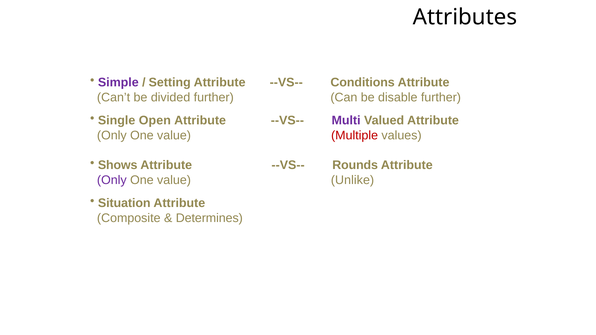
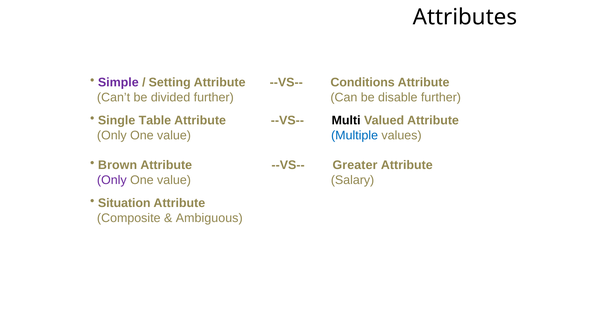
Open: Open -> Table (155, 121)
Multi colour: purple -> black (346, 121)
Multiple colour: red -> blue (355, 136)
Shows: Shows -> Brown (118, 165)
Rounds: Rounds -> Greater (355, 165)
Unlike: Unlike -> Salary (353, 180)
Determines: Determines -> Ambiguous (209, 218)
